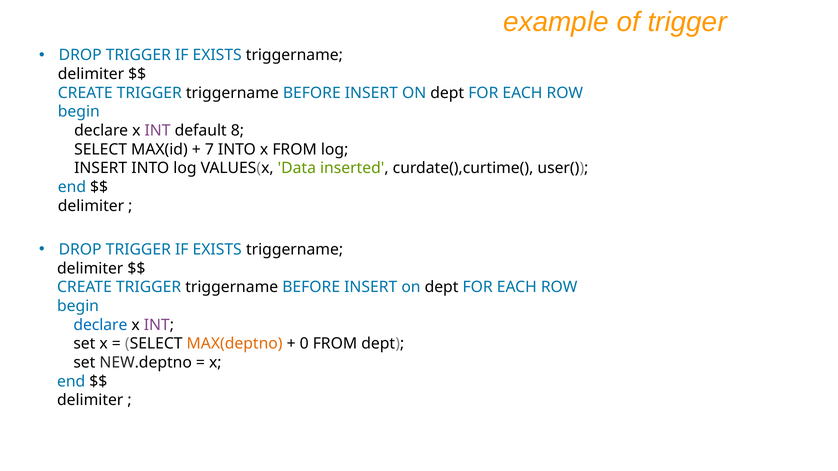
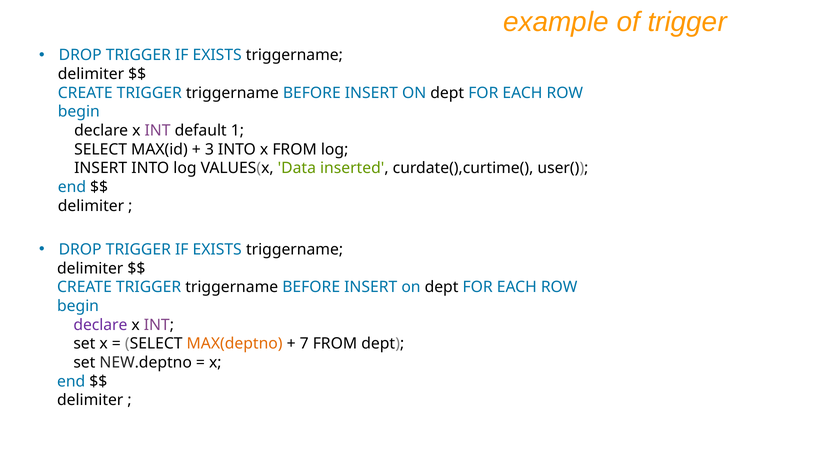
8: 8 -> 1 (237, 131)
7: 7 -> 3 (209, 149)
declare colour: blue -> purple (100, 325)
0: 0 -> 7 (304, 344)
